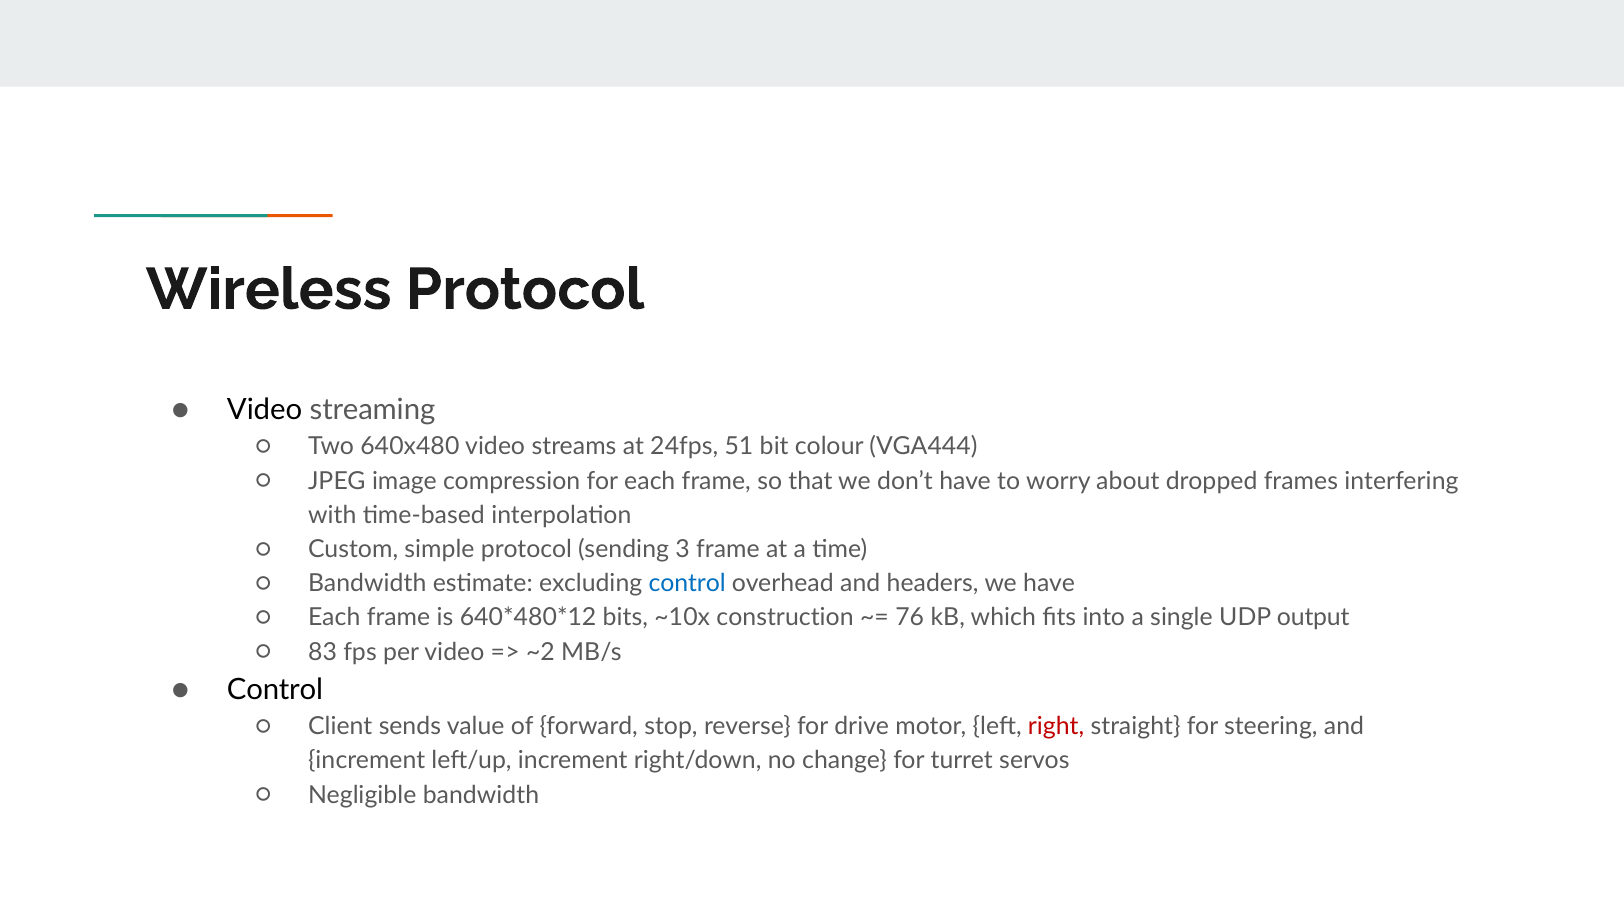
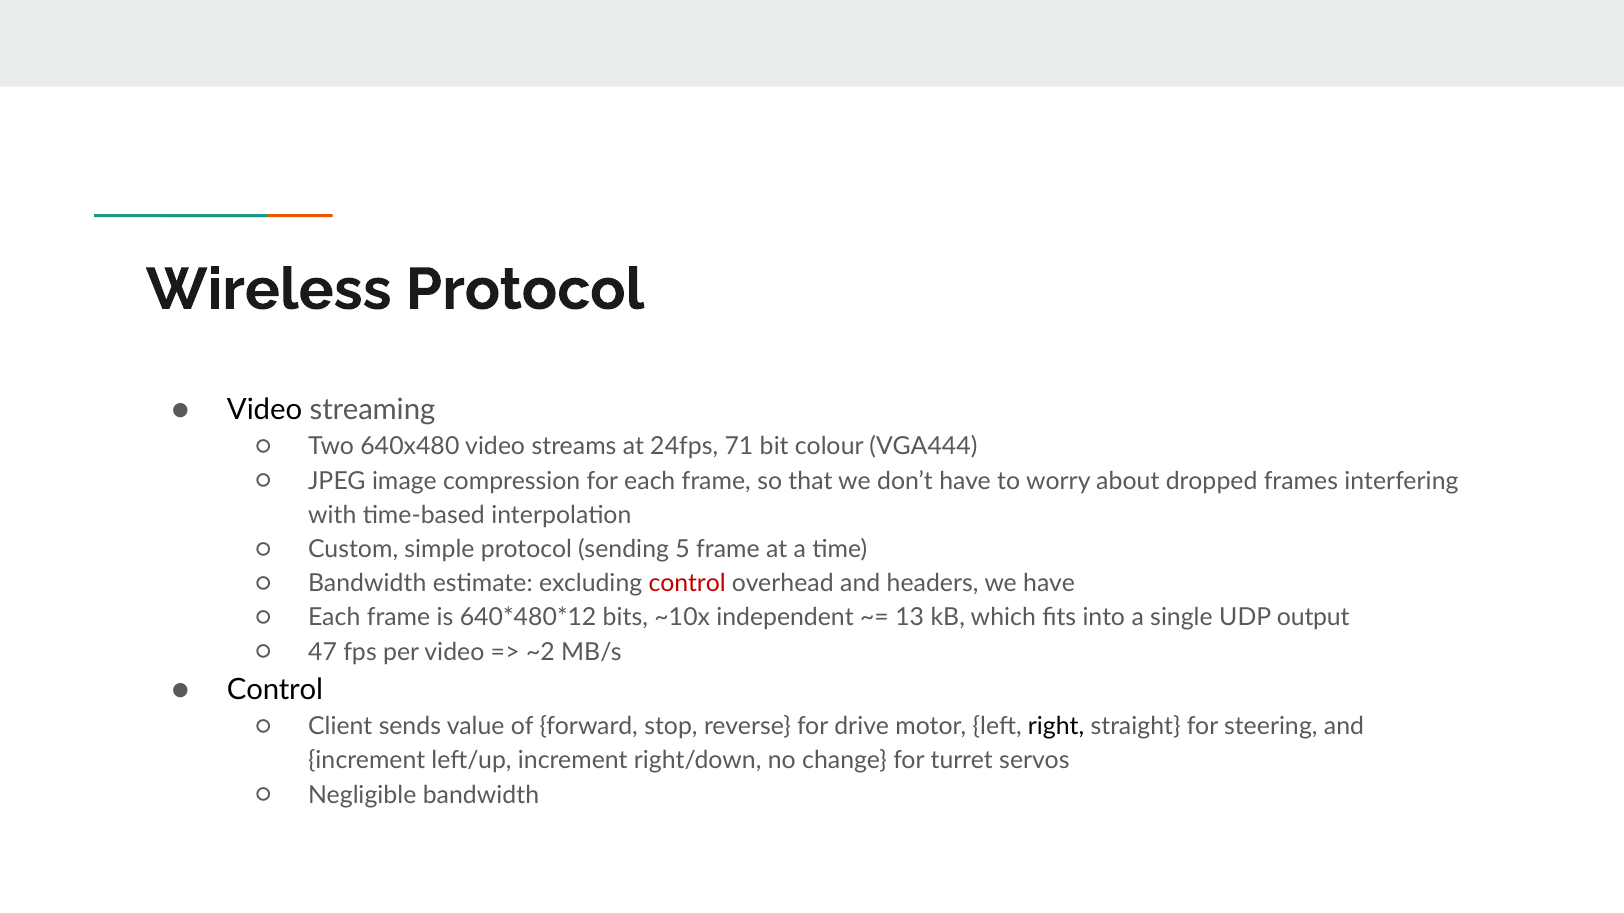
51: 51 -> 71 (739, 447)
3: 3 -> 5 (683, 550)
control colour: blue -> red (687, 584)
construction: construction -> independent (785, 618)
76: 76 -> 13 (910, 618)
83: 83 -> 47 (323, 652)
right colour: red -> black (1056, 727)
